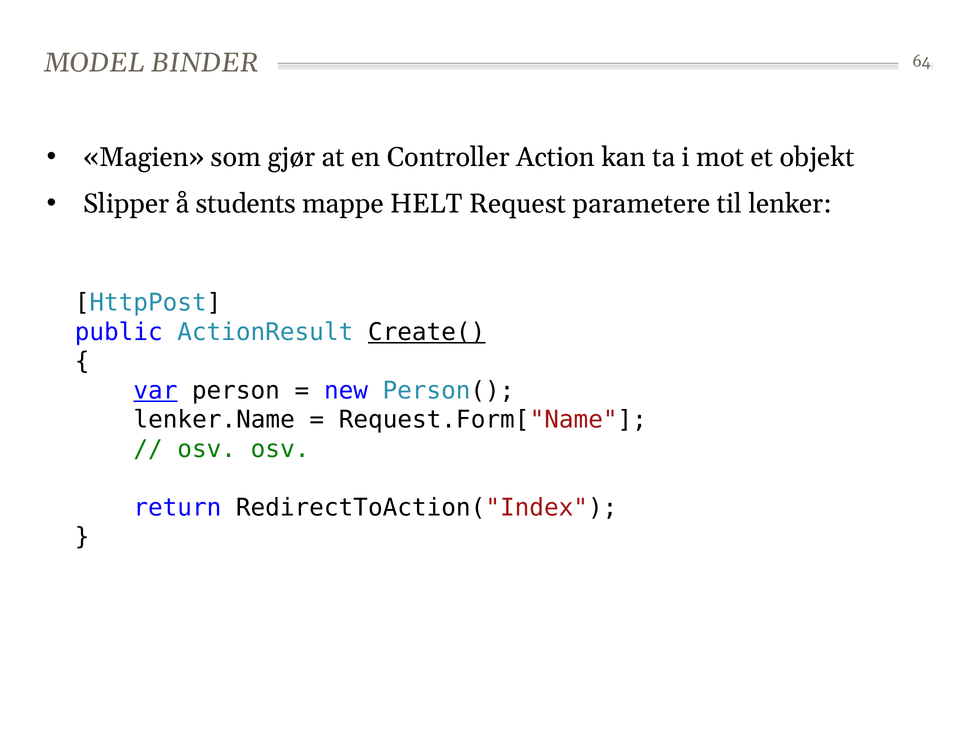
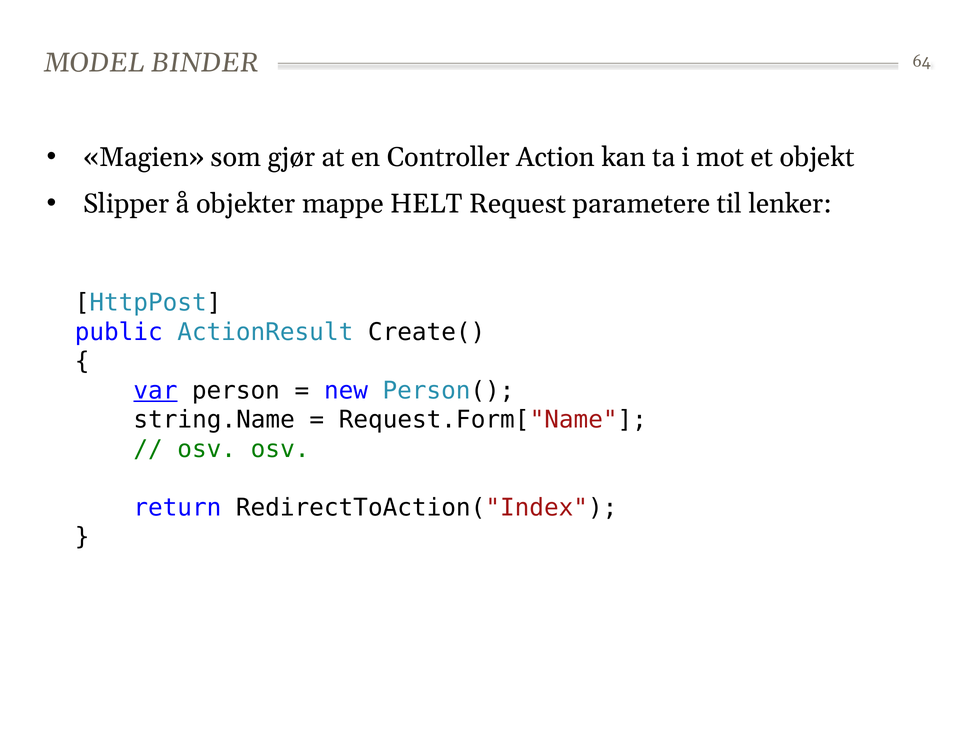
students: students -> objekter (246, 204)
Create( underline: present -> none (427, 332)
lenker.Name: lenker.Name -> string.Name (214, 420)
